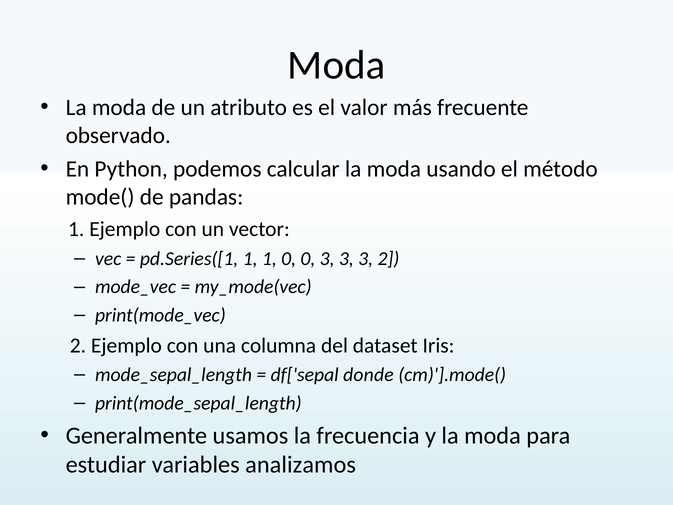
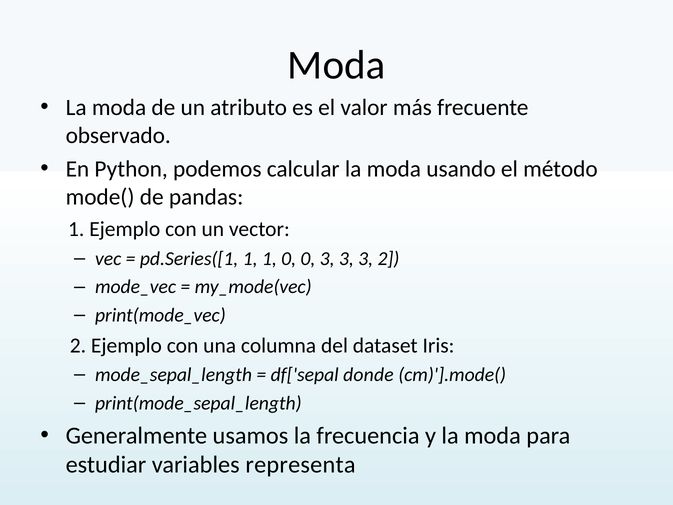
analizamos: analizamos -> representa (300, 465)
